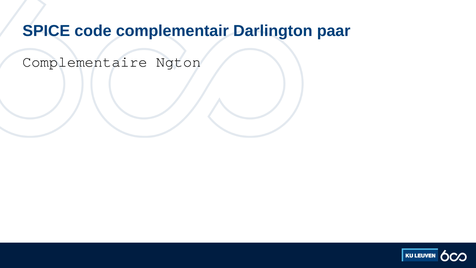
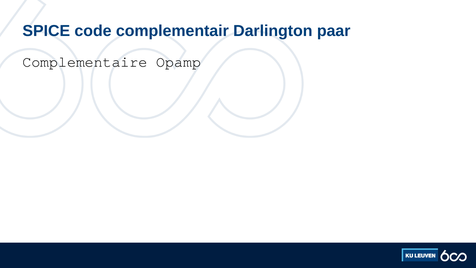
Ngton: Ngton -> Opamp (179, 62)
